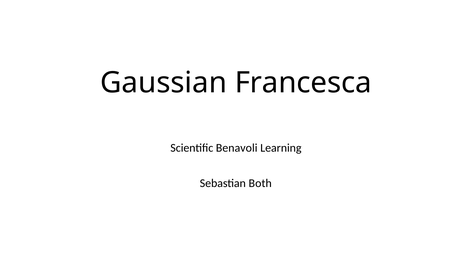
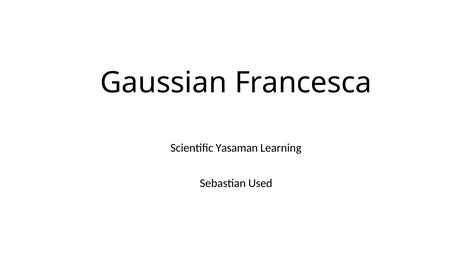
Benavoli: Benavoli -> Yasaman (237, 148)
Both: Both -> Used (260, 183)
